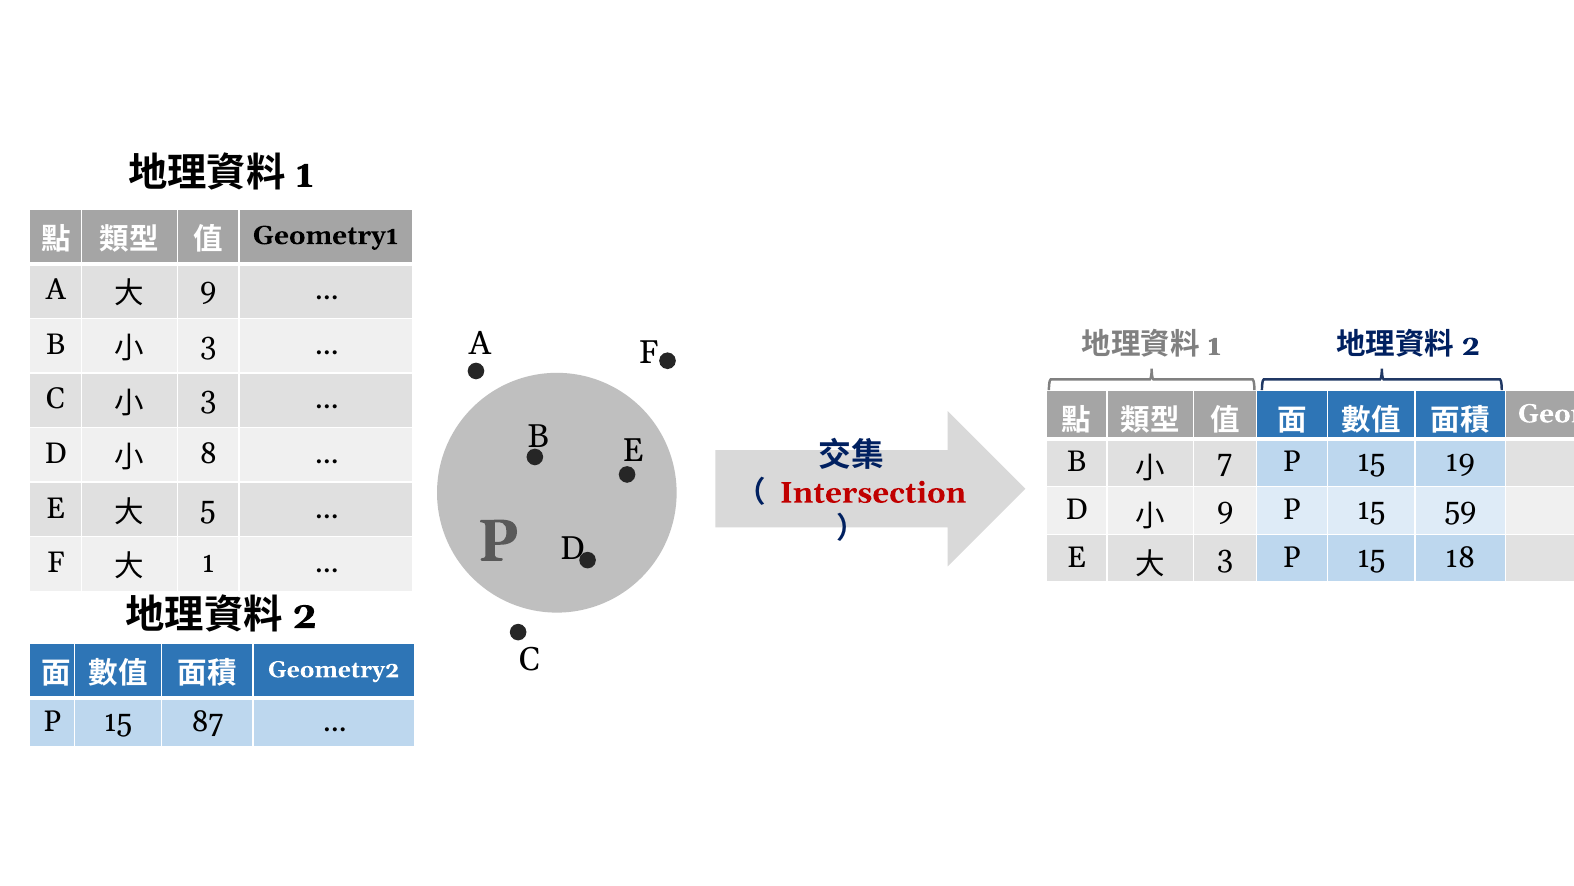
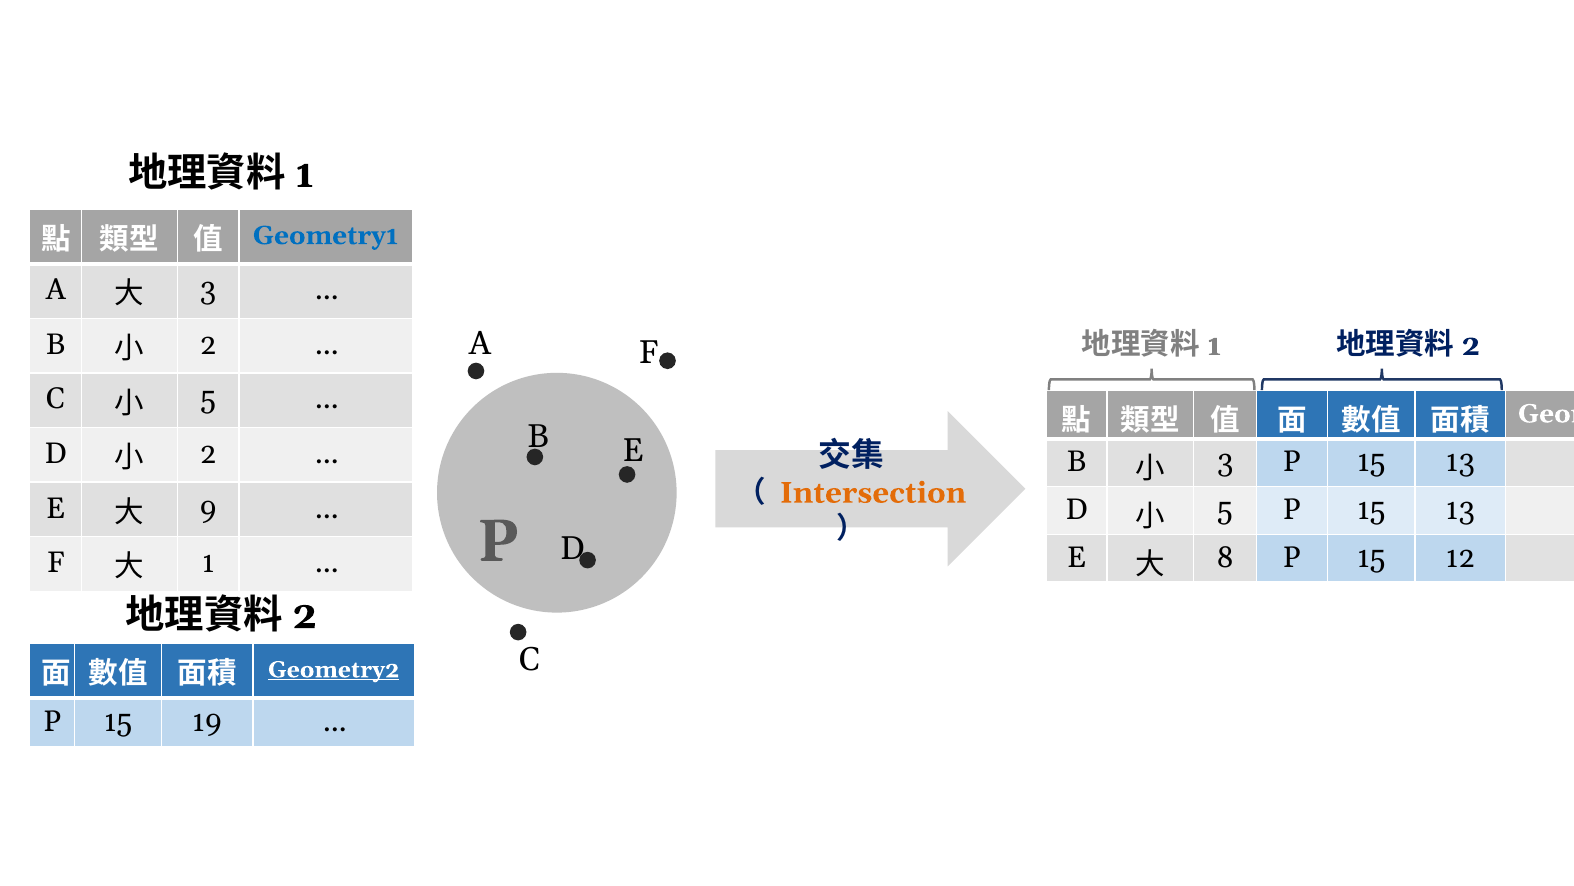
Geometry1 colour: black -> blue (326, 235)
9: 9 -> 3 (208, 290)
3: 3 -> 2 (208, 344)
3: 3 -> 5 (208, 399)
8: 8 -> 2 (208, 453)
7: 7 -> 3 (1225, 462)
19: 19 -> 13 (1460, 462)
Intersection colour: red -> orange (873, 492)
5: 5 -> 9 (208, 508)
9: 9 -> 5 (1225, 510)
59: 59 -> 13 (1460, 510)
3: 3 -> 8 (1225, 558)
18: 18 -> 12 (1460, 558)
Geometry2 underline: none -> present (334, 669)
87: 87 -> 19 (207, 721)
